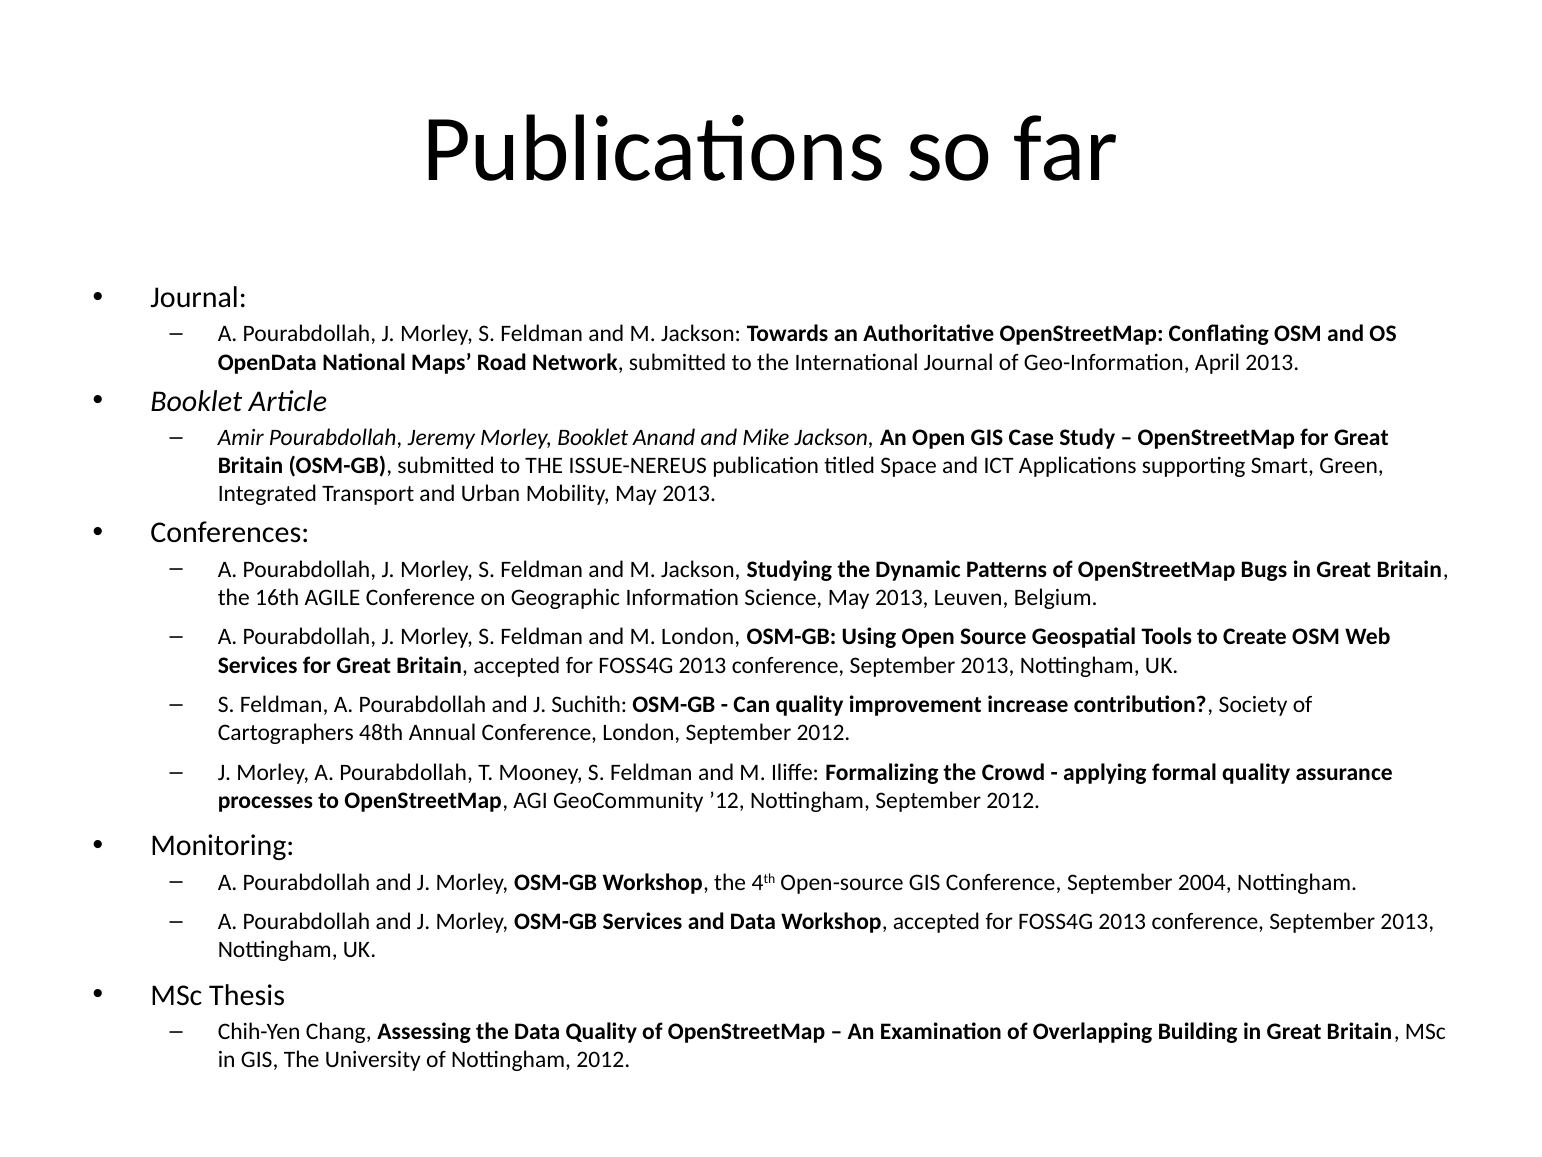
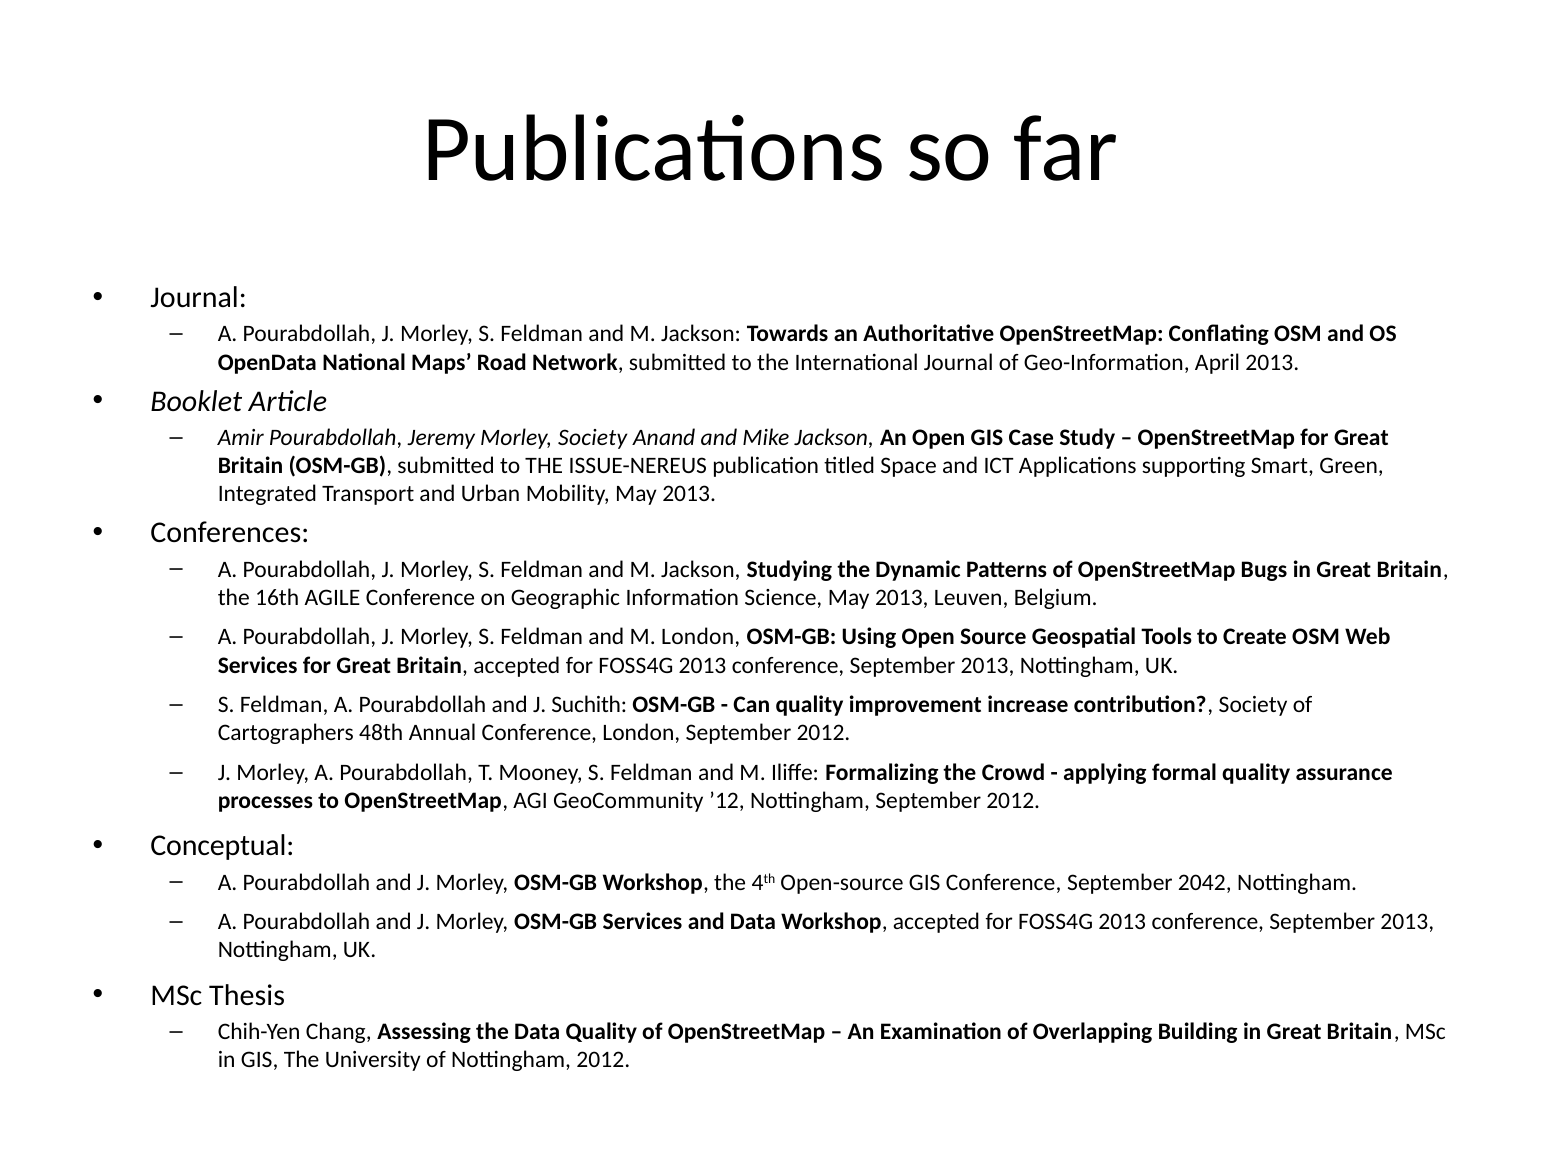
Morley Booklet: Booklet -> Society (593, 437)
Monitoring: Monitoring -> Conceptual (222, 846)
2004: 2004 -> 2042 (1205, 882)
